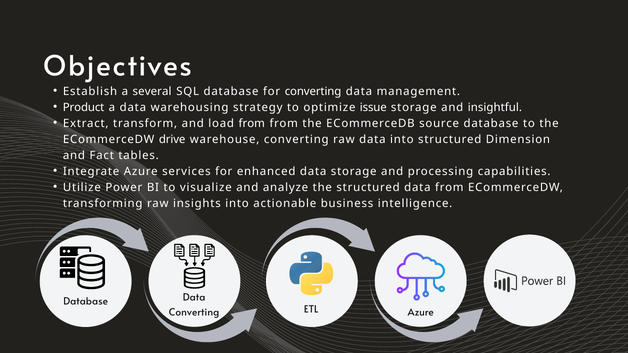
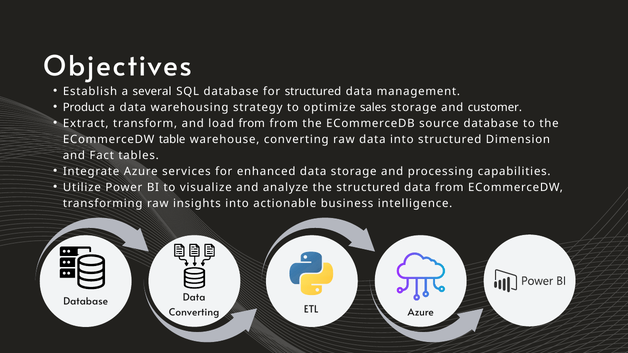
for converting: converting -> structured (313, 91)
issue: issue -> sales (373, 107)
insightful: insightful -> customer (495, 107)
drive: drive -> table (172, 139)
